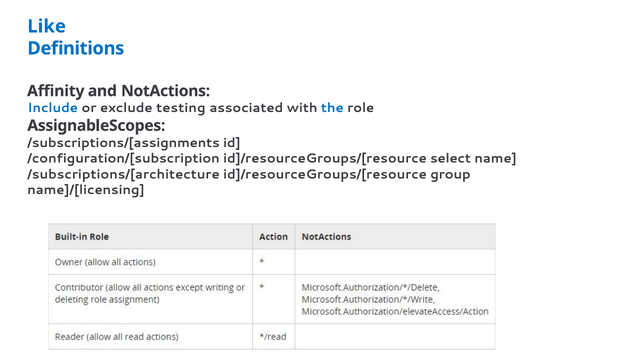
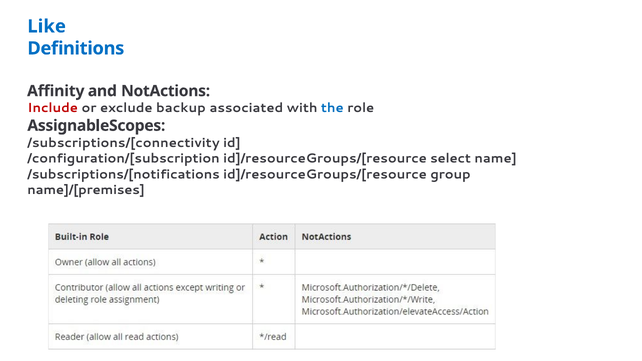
Include colour: blue -> red (53, 108)
testing: testing -> backup (181, 108)
/subscriptions/[assignments: /subscriptions/[assignments -> /subscriptions/[connectivity (123, 143)
/subscriptions/[architecture: /subscriptions/[architecture -> /subscriptions/[notifications (124, 174)
name]/[licensing: name]/[licensing -> name]/[premises (86, 190)
